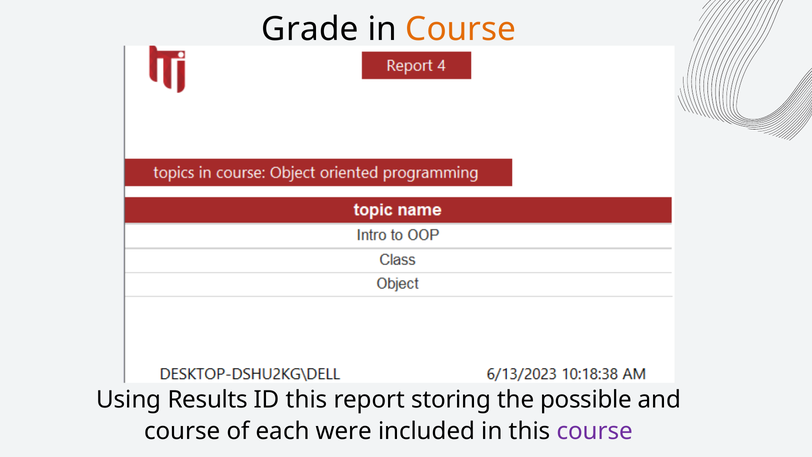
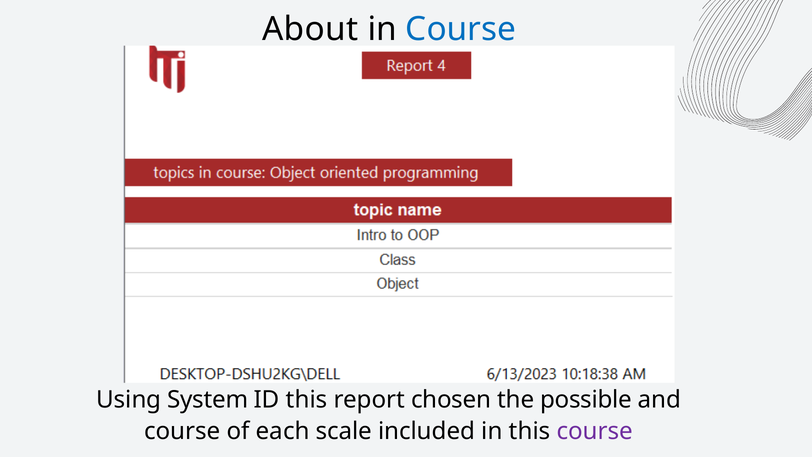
Grade: Grade -> About (310, 29)
Course colour: orange -> blue (461, 29)
Results: Results -> System (208, 400)
storing: storing -> chosen (451, 400)
were: were -> scale (344, 431)
